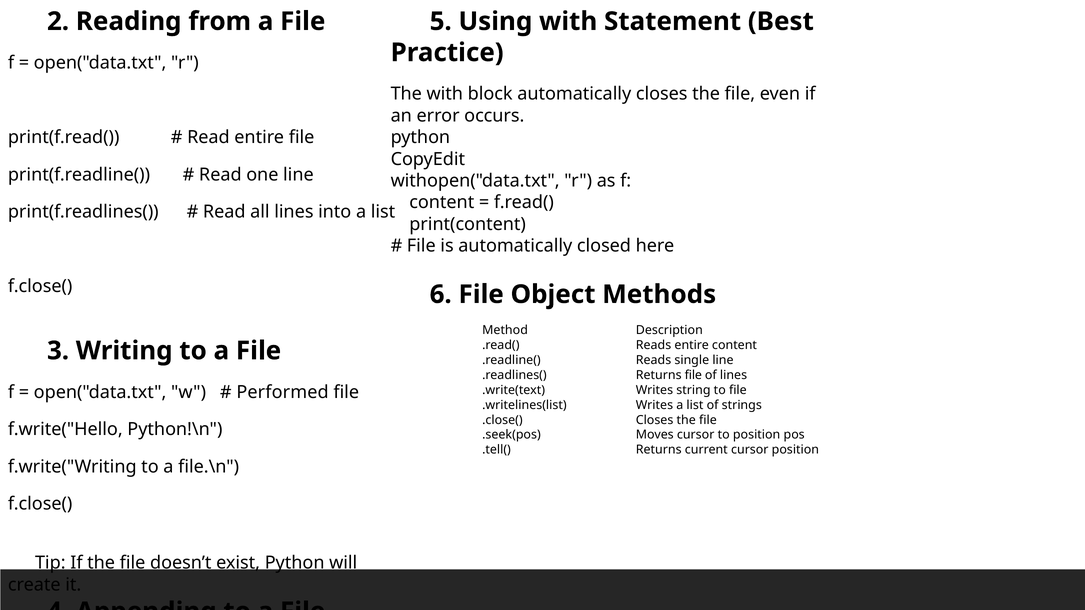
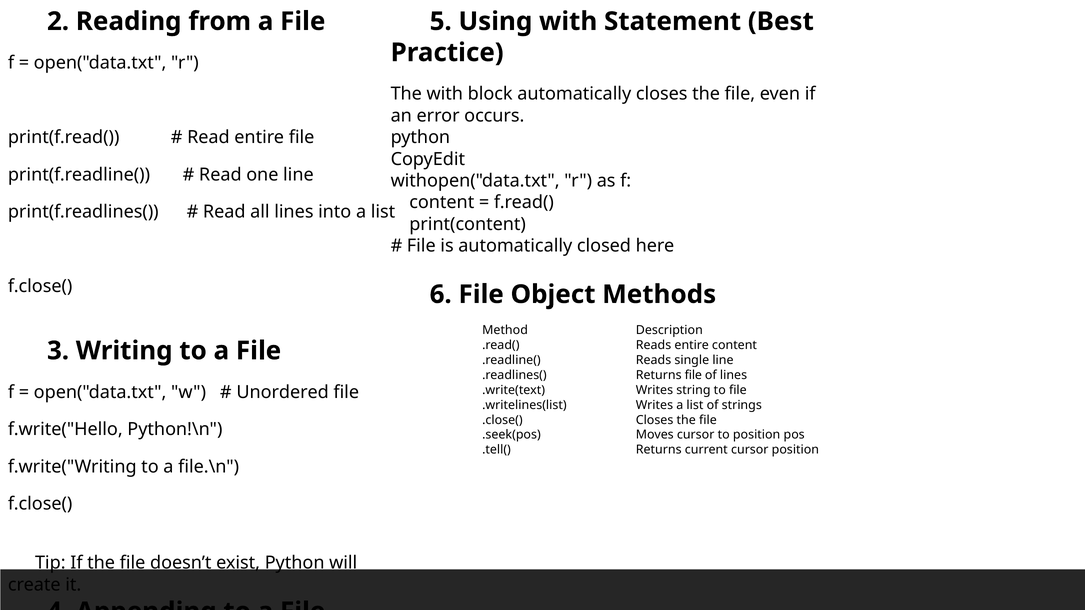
Performed: Performed -> Unordered (283, 392)
